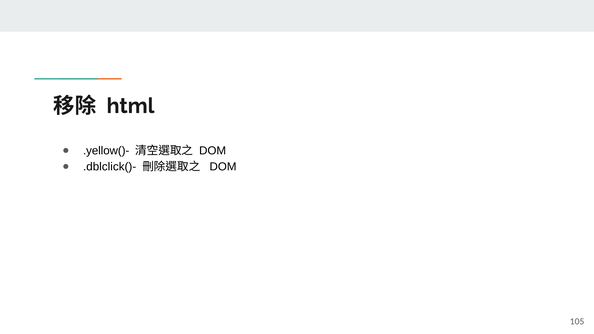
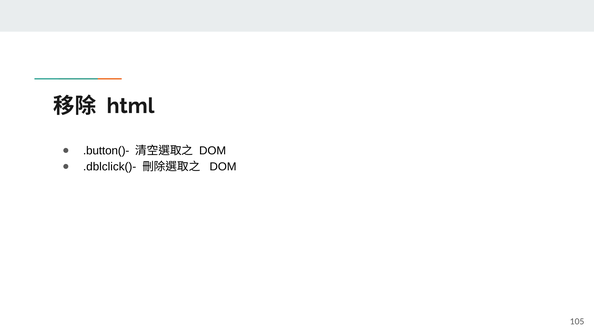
.yellow()-: .yellow()- -> .button()- (106, 151)
